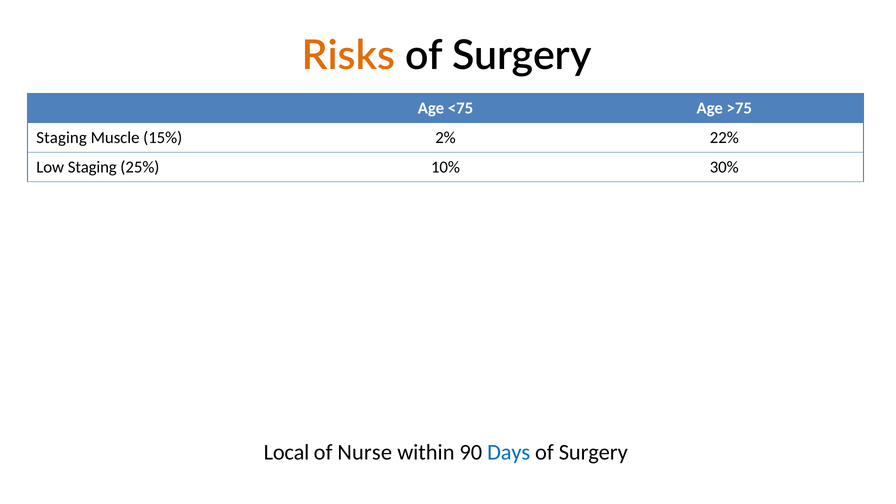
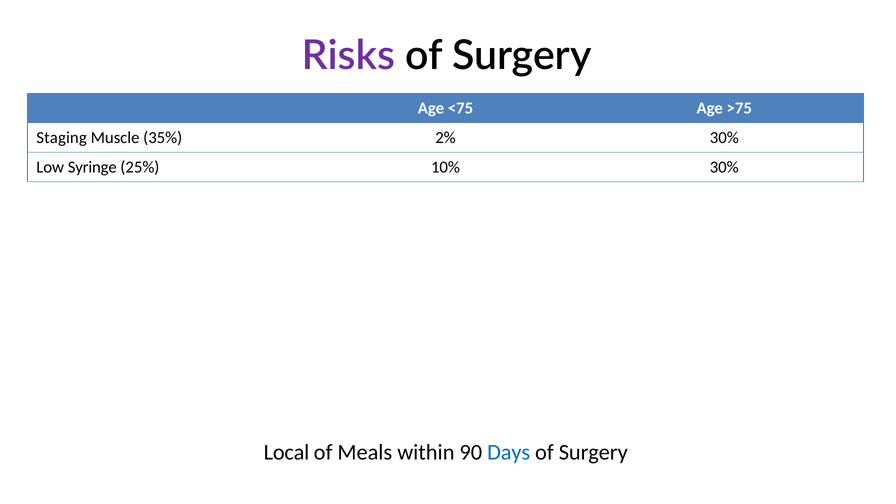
Risks colour: orange -> purple (349, 55)
15%: 15% -> 35% (163, 138)
2% 22%: 22% -> 30% (724, 138)
Low Staging: Staging -> Syringe (92, 167)
Nurse: Nurse -> Meals (365, 452)
